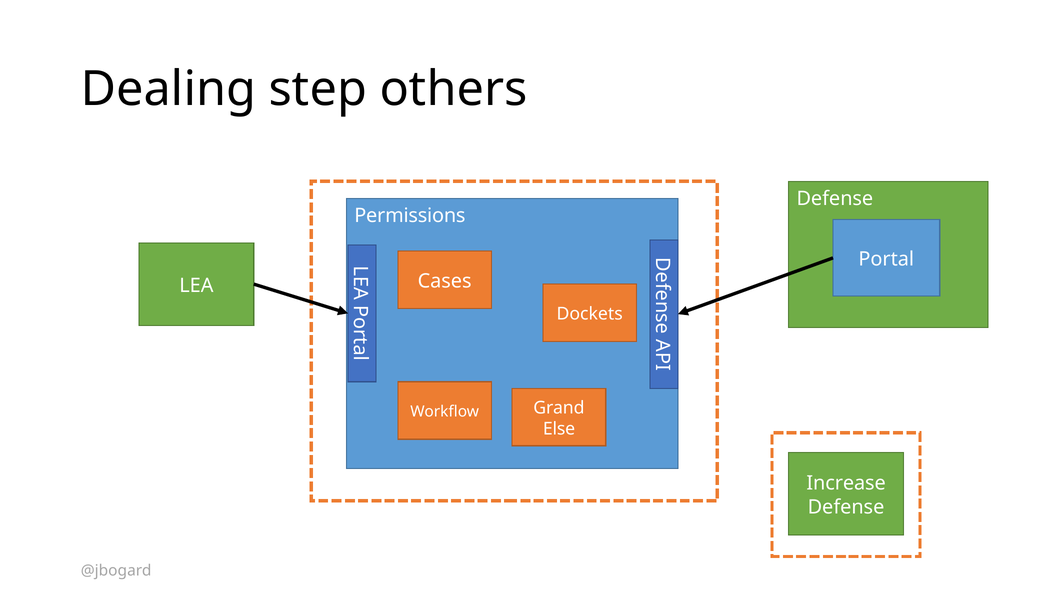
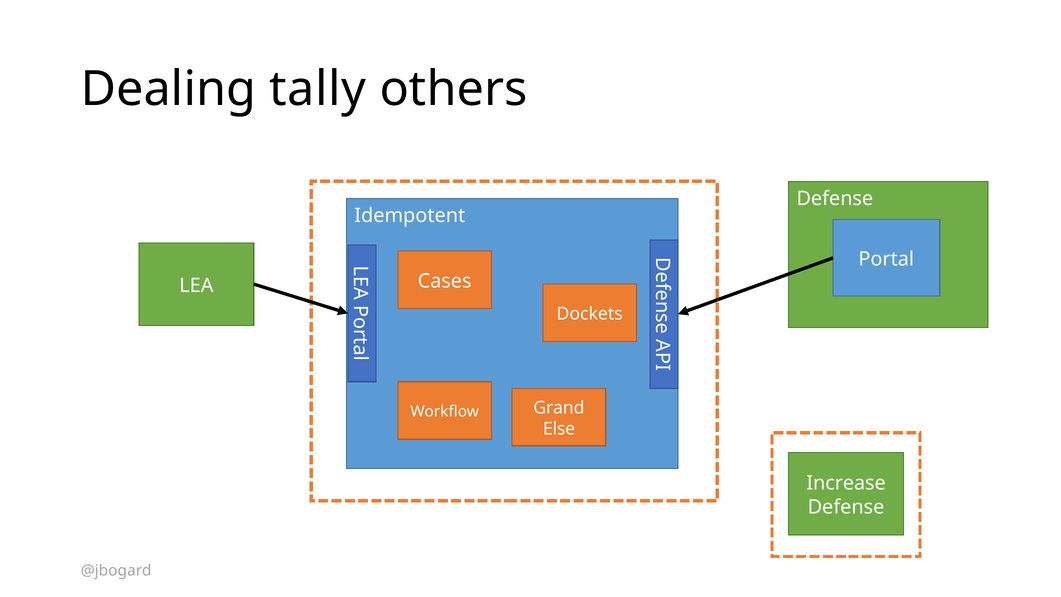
step: step -> tally (318, 89)
Permissions: Permissions -> Idempotent (410, 216)
